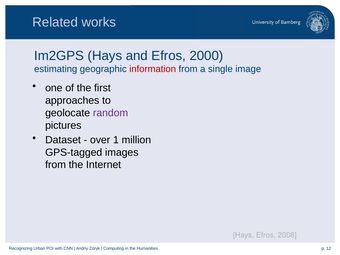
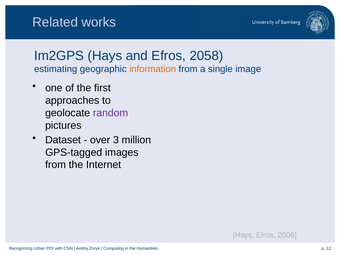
2000: 2000 -> 2058 (206, 56)
information colour: red -> orange (153, 69)
1: 1 -> 3 (116, 140)
